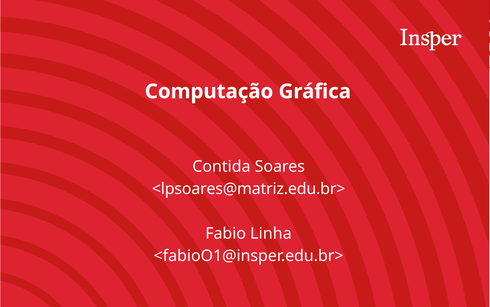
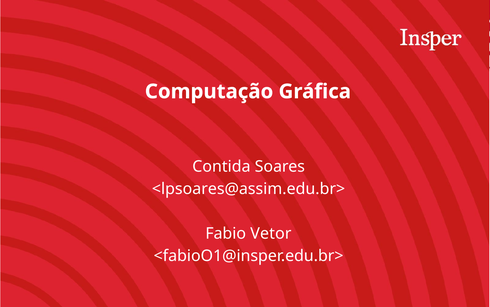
<lpsoares@matriz.edu.br>: <lpsoares@matriz.edu.br> -> <lpsoares@assim.edu.br> (249, 188)
Linha: Linha -> Vetor (271, 233)
